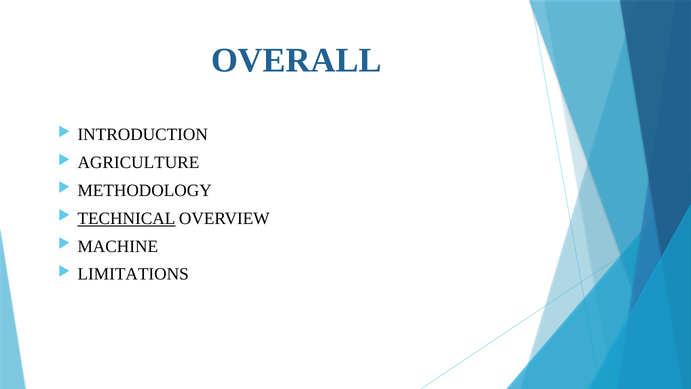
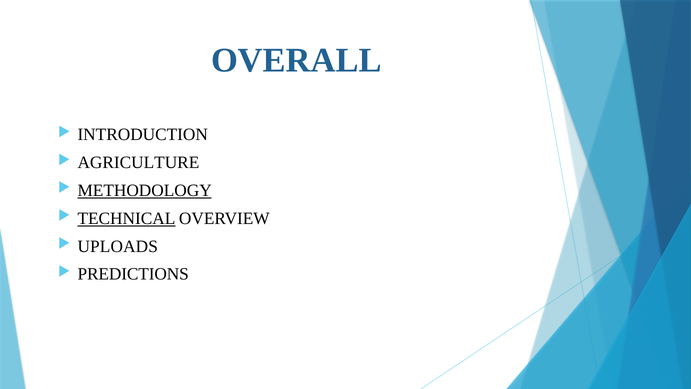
METHODOLOGY underline: none -> present (145, 190)
MACHINE: MACHINE -> UPLOADS (118, 246)
LIMITATIONS: LIMITATIONS -> PREDICTIONS (133, 274)
